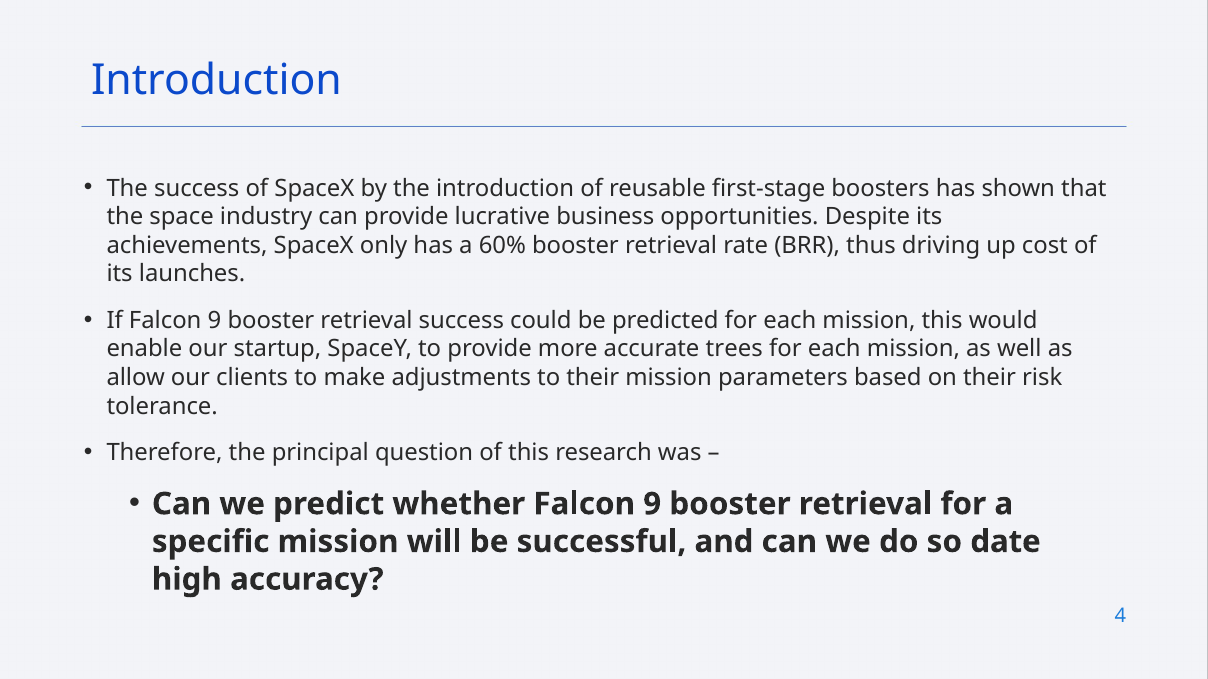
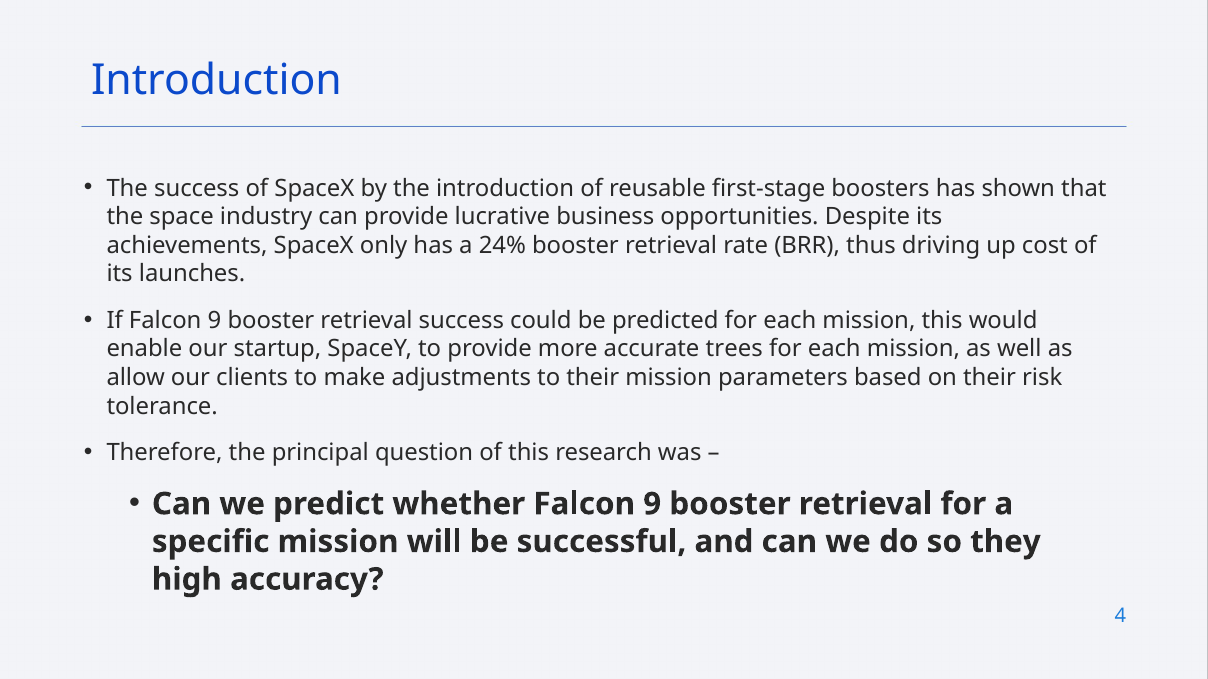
60%: 60% -> 24% (502, 246)
date: date -> they (1005, 542)
